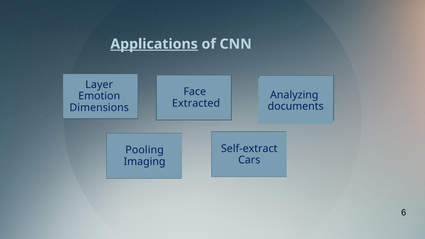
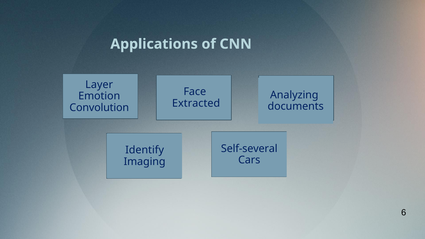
Applications underline: present -> none (154, 44)
Dimensions: Dimensions -> Convolution (99, 108)
Self-extract: Self-extract -> Self-several (249, 149)
Pooling: Pooling -> Identify (145, 150)
